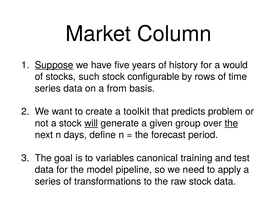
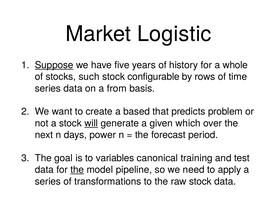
Column: Column -> Logistic (174, 34)
would: would -> whole (235, 65)
toolkit: toolkit -> based (137, 111)
group: group -> which (188, 123)
the underline: present -> none (231, 123)
define: define -> power (103, 135)
the underline: none -> present (77, 170)
